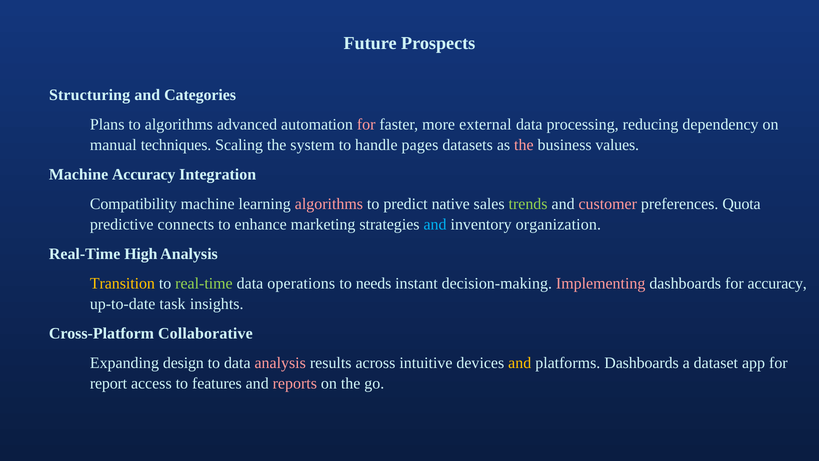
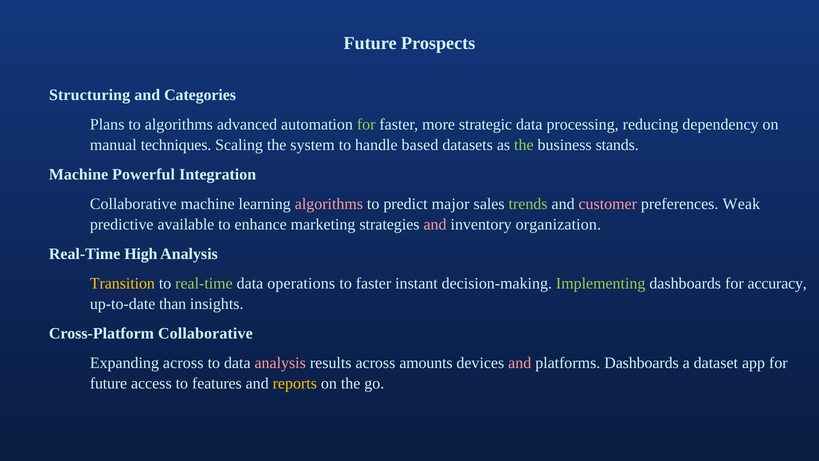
for colour: pink -> light green (366, 124)
external: external -> strategic (486, 124)
pages: pages -> based (420, 145)
the colour: pink -> light green (524, 145)
values: values -> stands (617, 145)
Machine Accuracy: Accuracy -> Powerful (144, 174)
Compatibility: Compatibility -> Collaborative (133, 204)
native: native -> major (451, 204)
Quota: Quota -> Weak (741, 204)
connects: connects -> available (186, 224)
and colour: light blue -> pink (435, 224)
to needs: needs -> faster (373, 283)
Implementing colour: pink -> light green (601, 283)
task: task -> than (173, 304)
Expanding design: design -> across (183, 363)
intuitive: intuitive -> amounts (426, 363)
and colour: yellow -> pink (520, 363)
report: report -> future (109, 383)
reports colour: pink -> yellow (295, 383)
